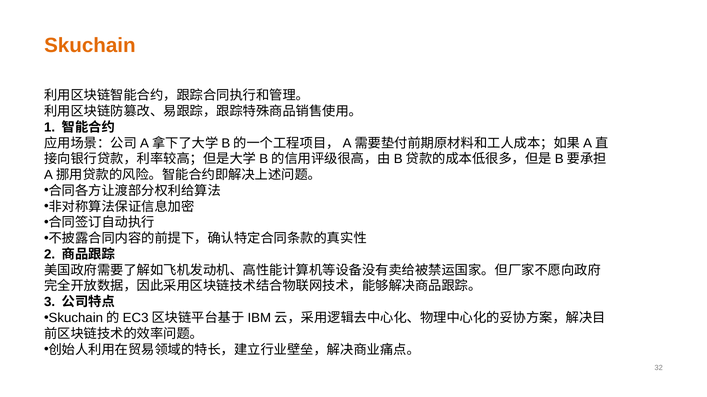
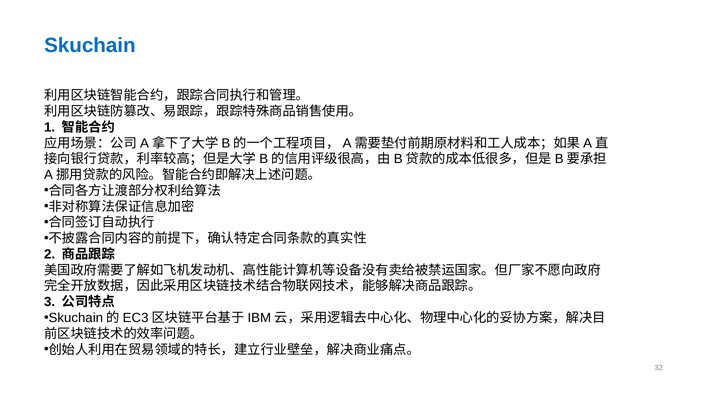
Skuchain colour: orange -> blue (90, 46)
